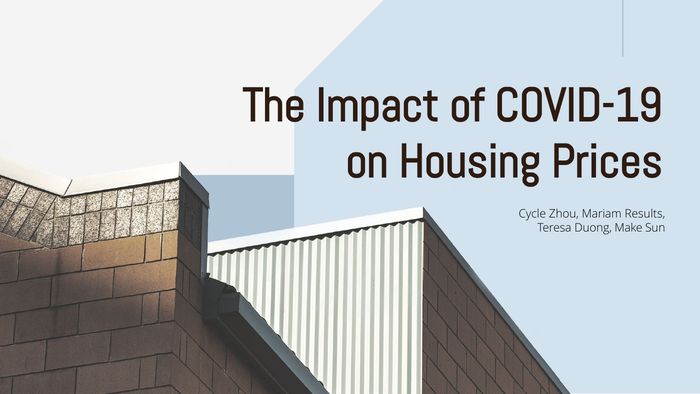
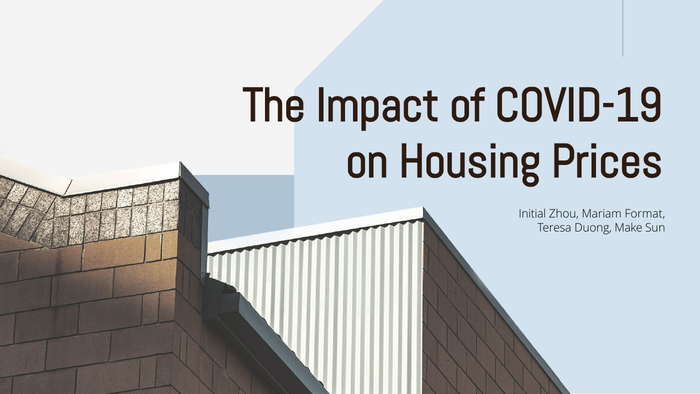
Cycle: Cycle -> Initial (532, 214)
Results: Results -> Format (645, 214)
